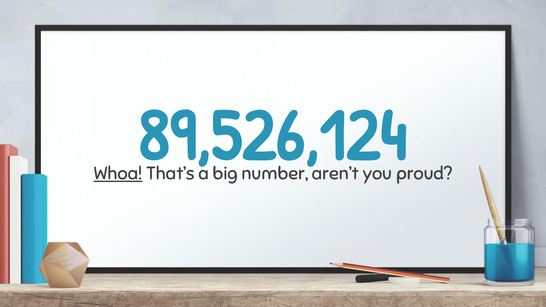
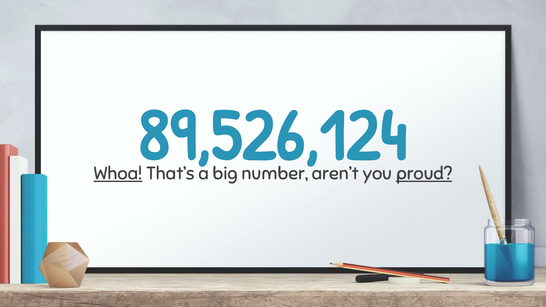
proud underline: none -> present (424, 174)
